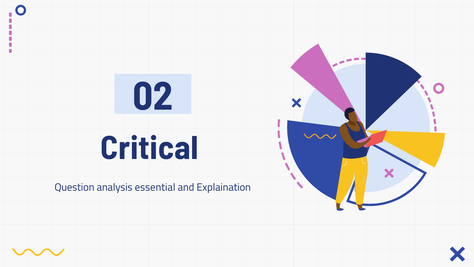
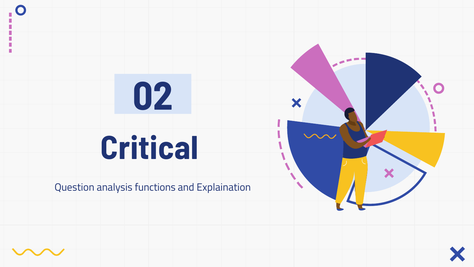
essential: essential -> functions (155, 187)
